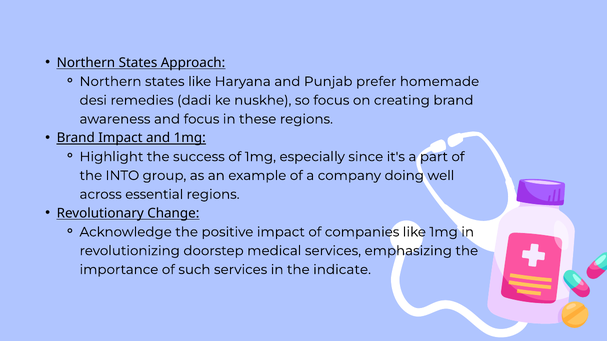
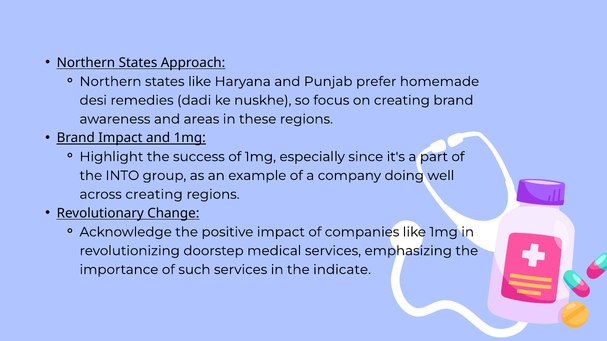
and focus: focus -> areas (202, 119)
across essential: essential -> creating (154, 195)
